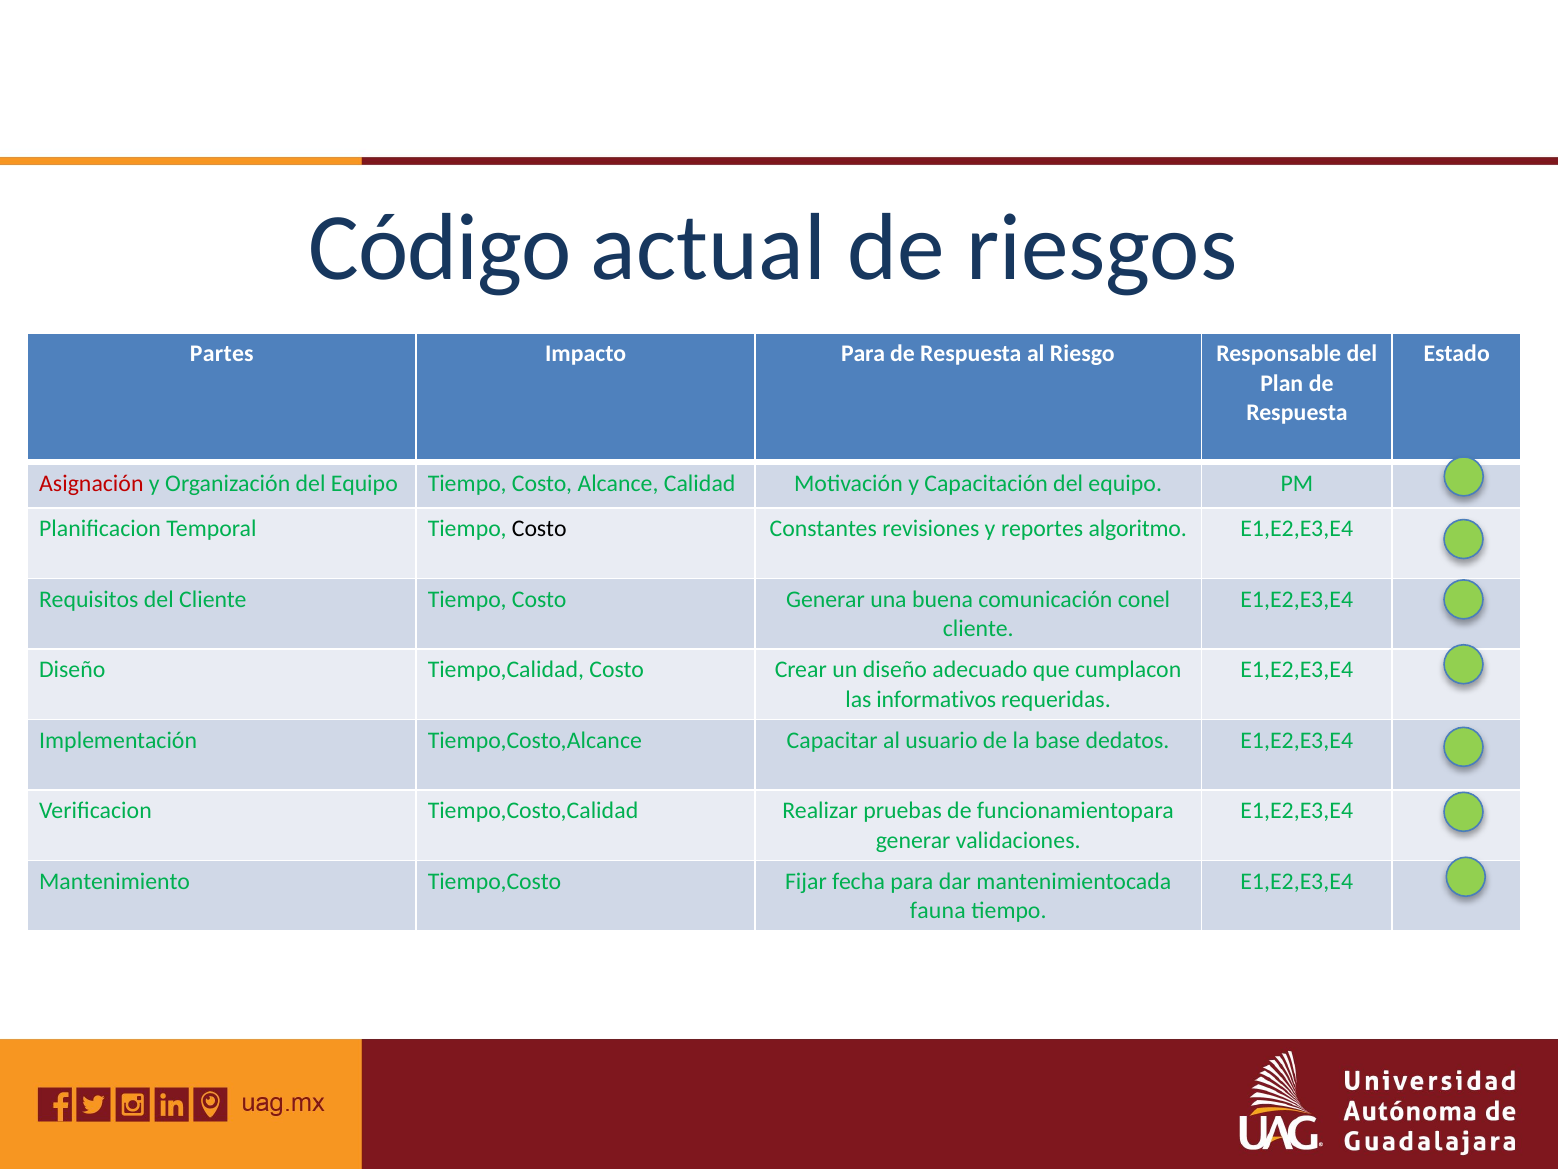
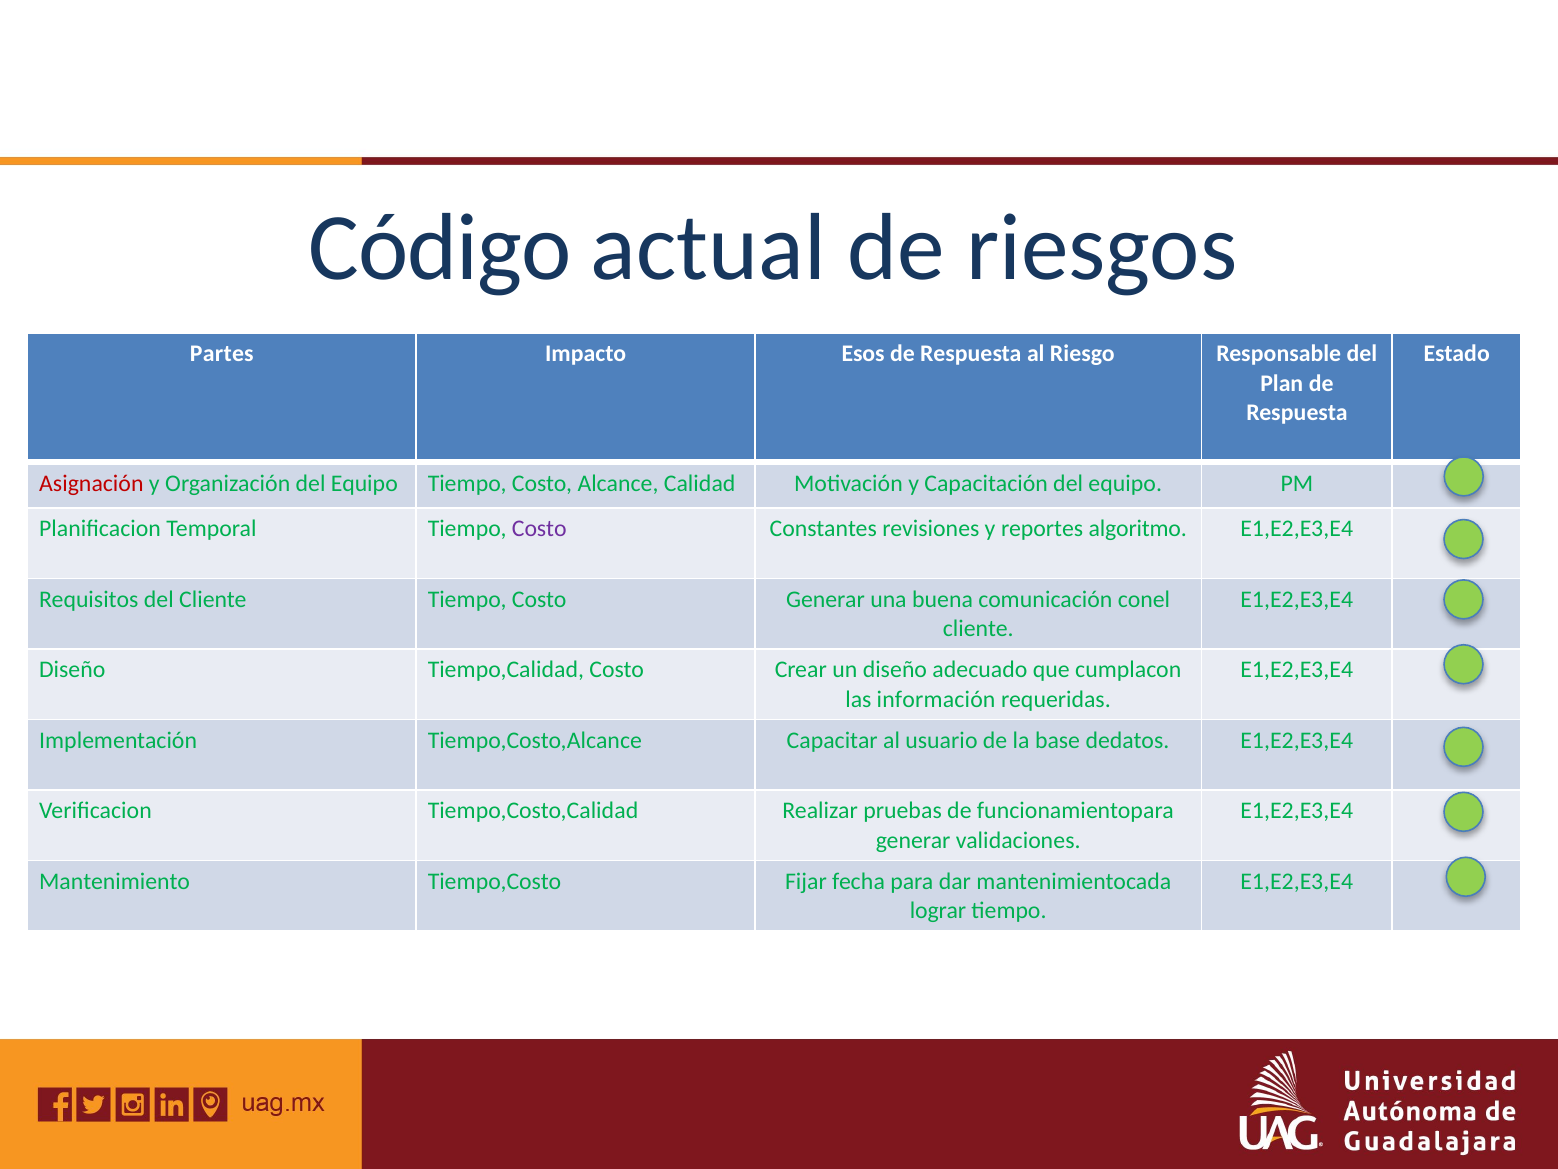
Impacto Para: Para -> Esos (863, 354)
Costo colour: black -> purple (539, 529)
informativos: informativos -> información (936, 699)
fauna: fauna -> lograr (938, 910)
